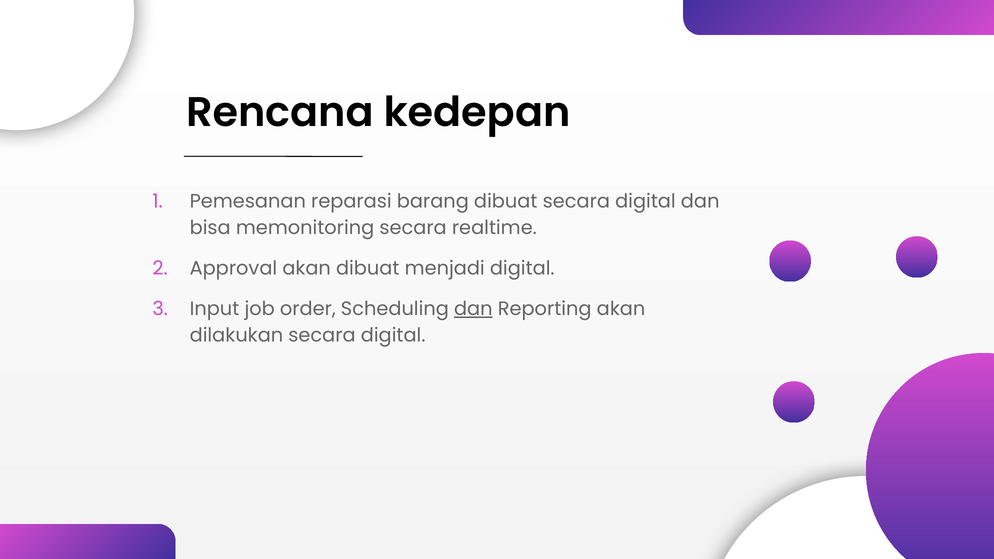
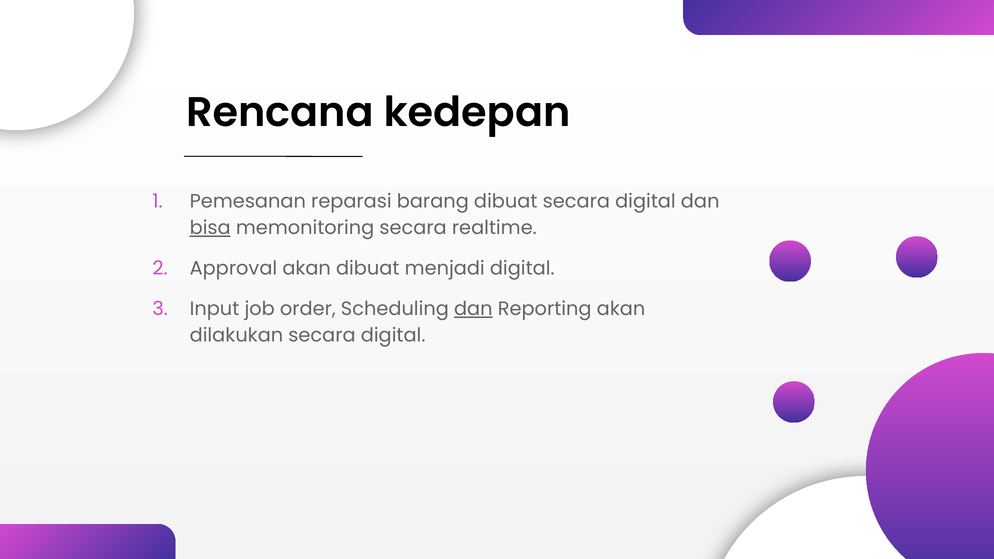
bisa underline: none -> present (210, 228)
